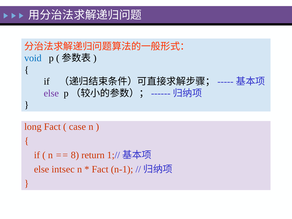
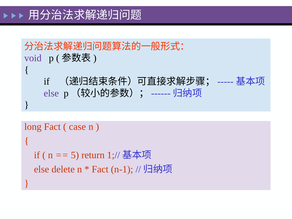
void colour: blue -> purple (33, 58)
8: 8 -> 5 (75, 155)
intsec: intsec -> delete (63, 169)
